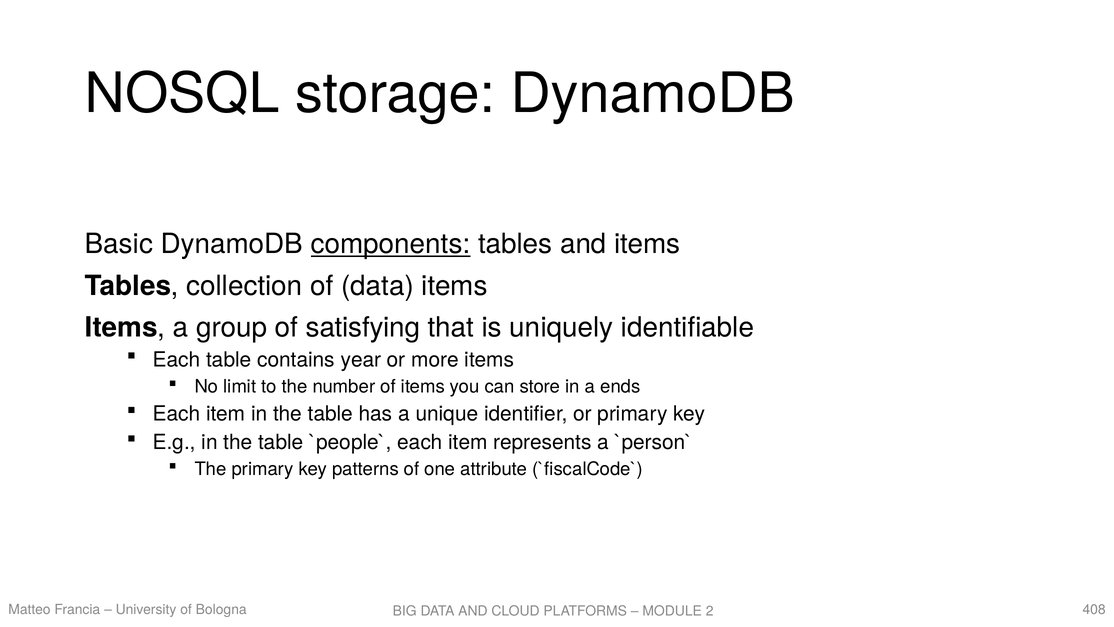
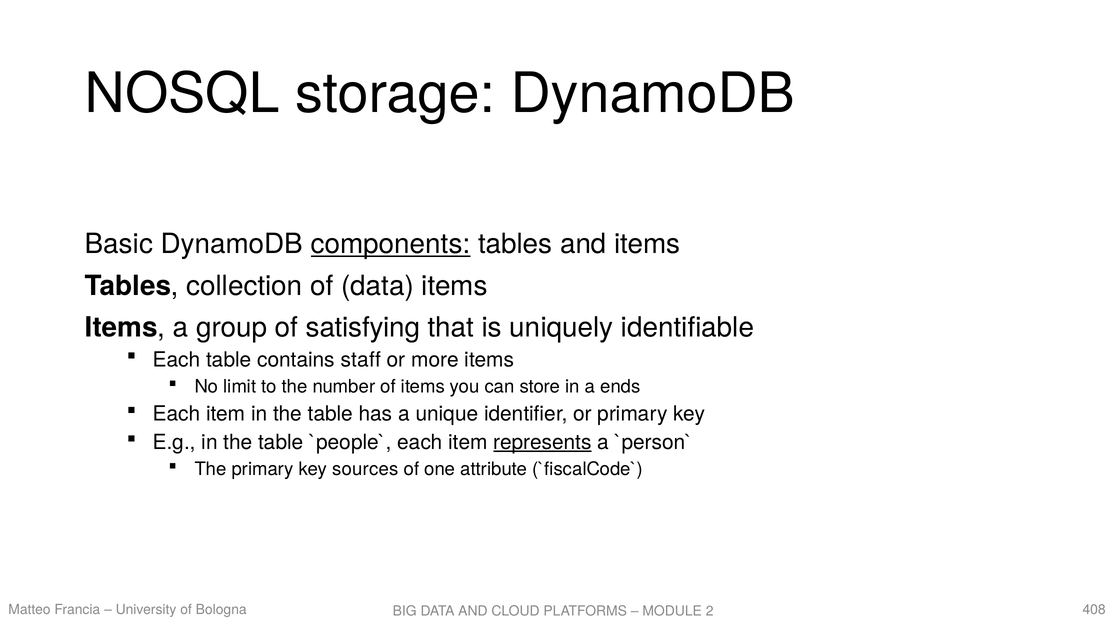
year: year -> staff (361, 359)
represents underline: none -> present (542, 442)
patterns: patterns -> sources (365, 469)
